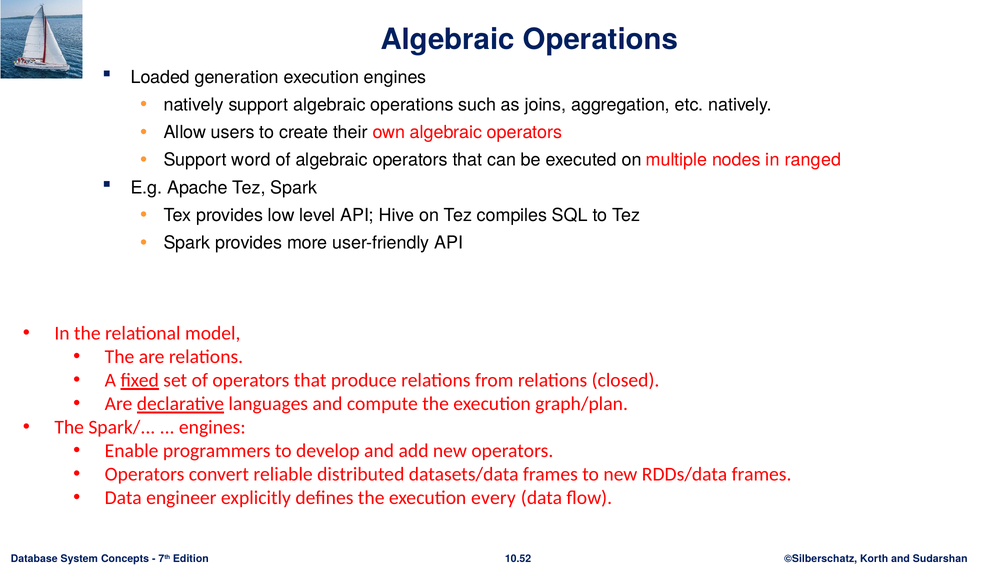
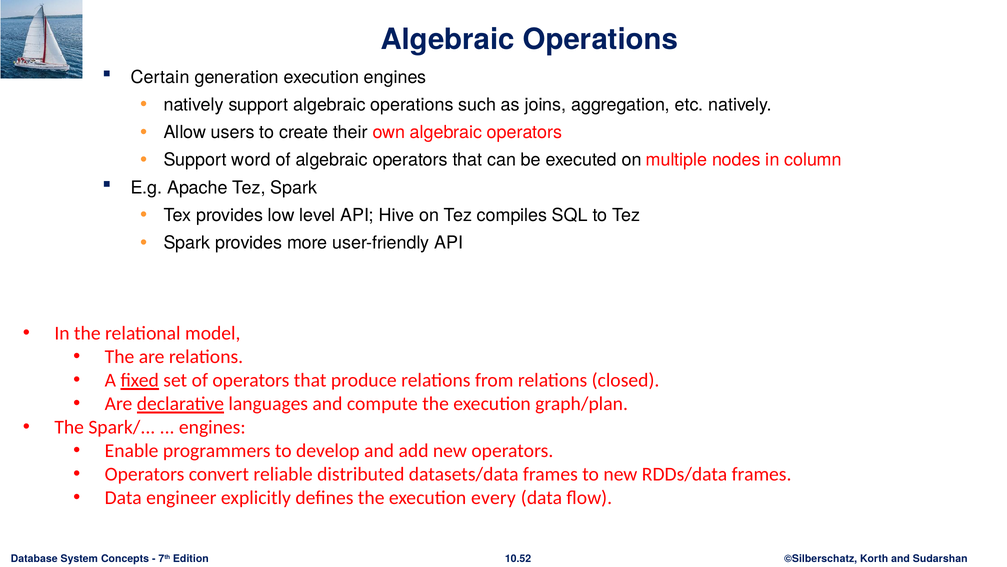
Loaded: Loaded -> Certain (160, 77)
ranged: ranged -> column (813, 160)
